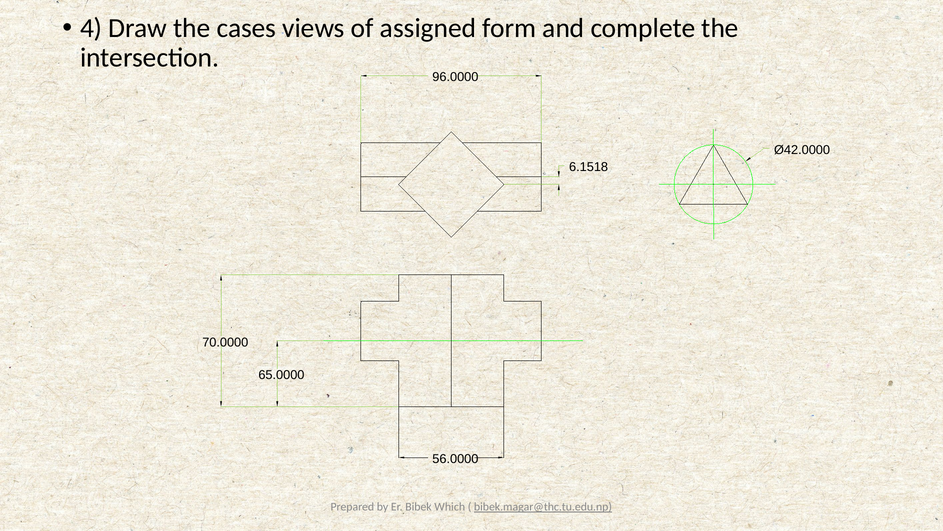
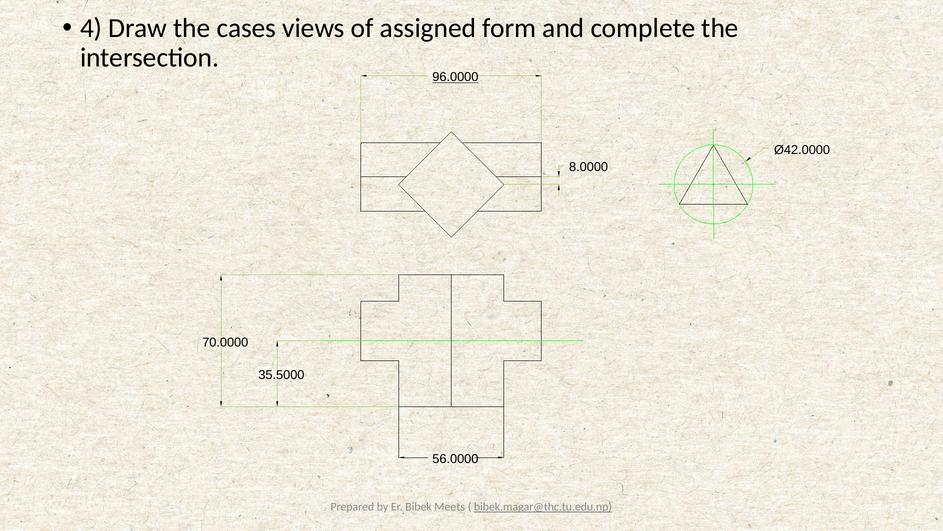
96.0000 underline: none -> present (455, 77)
6.1518: 6.1518 -> 8.0000 (589, 167)
65.0000: 65.0000 -> 35.5000 (281, 375)
Which: Which -> Meets (450, 506)
